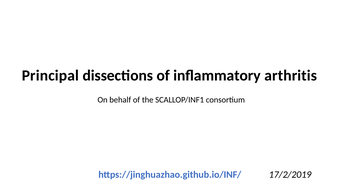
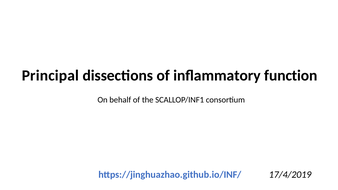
arthritis: arthritis -> function (291, 76)
17/2/2019: 17/2/2019 -> 17/4/2019 (290, 175)
